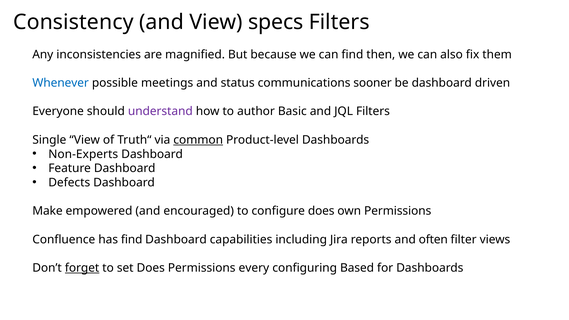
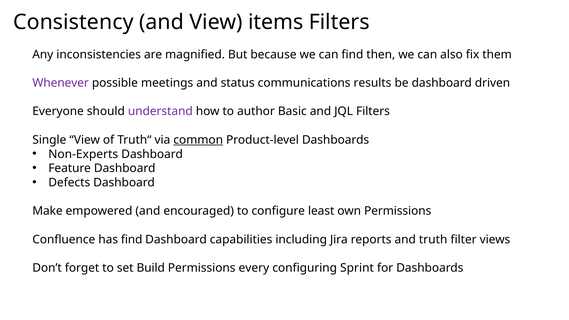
specs: specs -> items (276, 22)
Whenever colour: blue -> purple (61, 83)
sooner: sooner -> results (372, 83)
configure does: does -> least (321, 211)
often: often -> truth (433, 239)
forget underline: present -> none (82, 268)
set Does: Does -> Build (151, 268)
Based: Based -> Sprint (357, 268)
